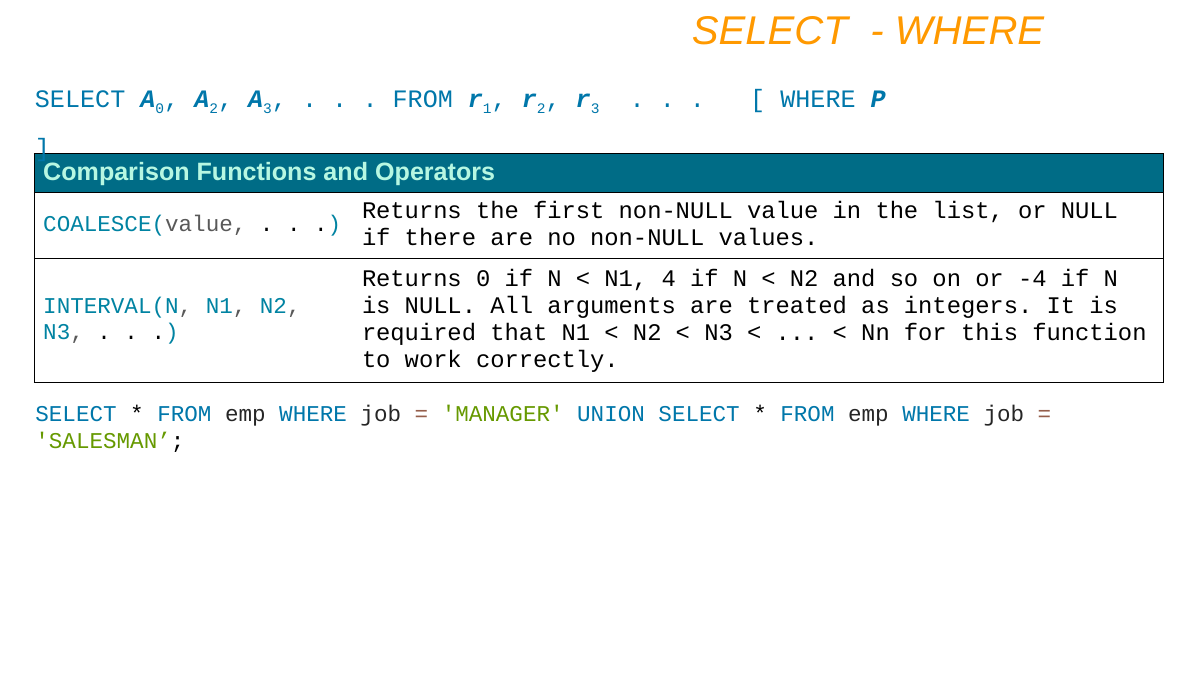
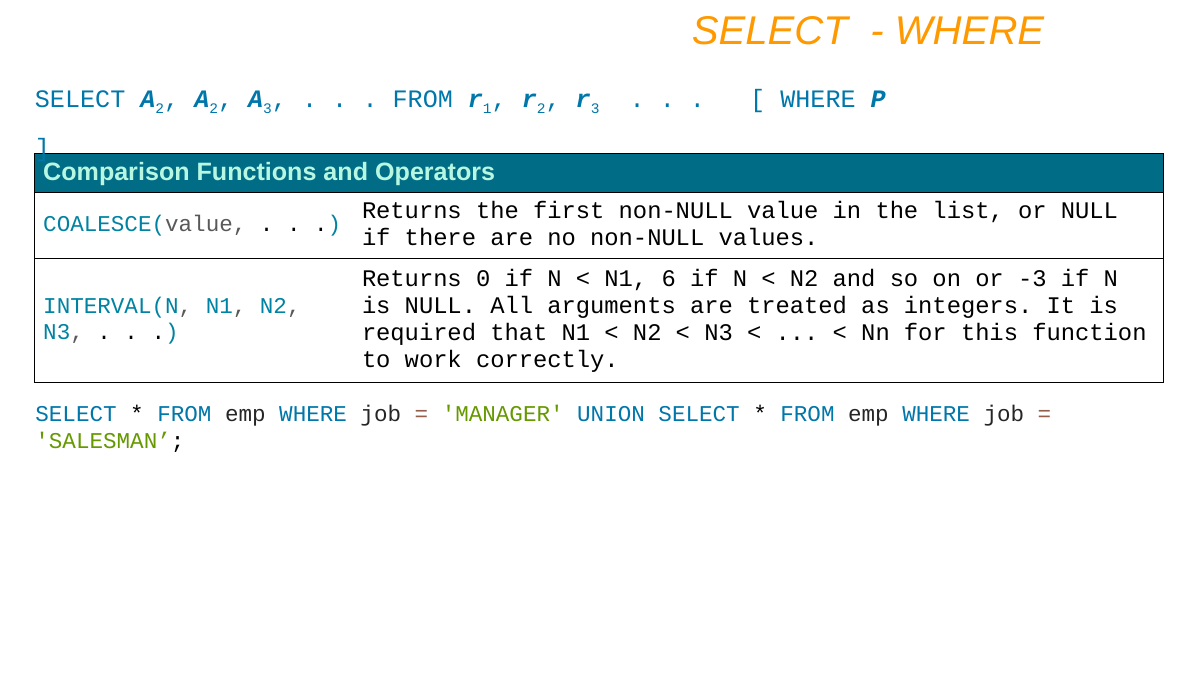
0: 0 -> 2 (160, 109)
4: 4 -> 6 (669, 279)
-4: -4 -> -3 (1032, 279)
